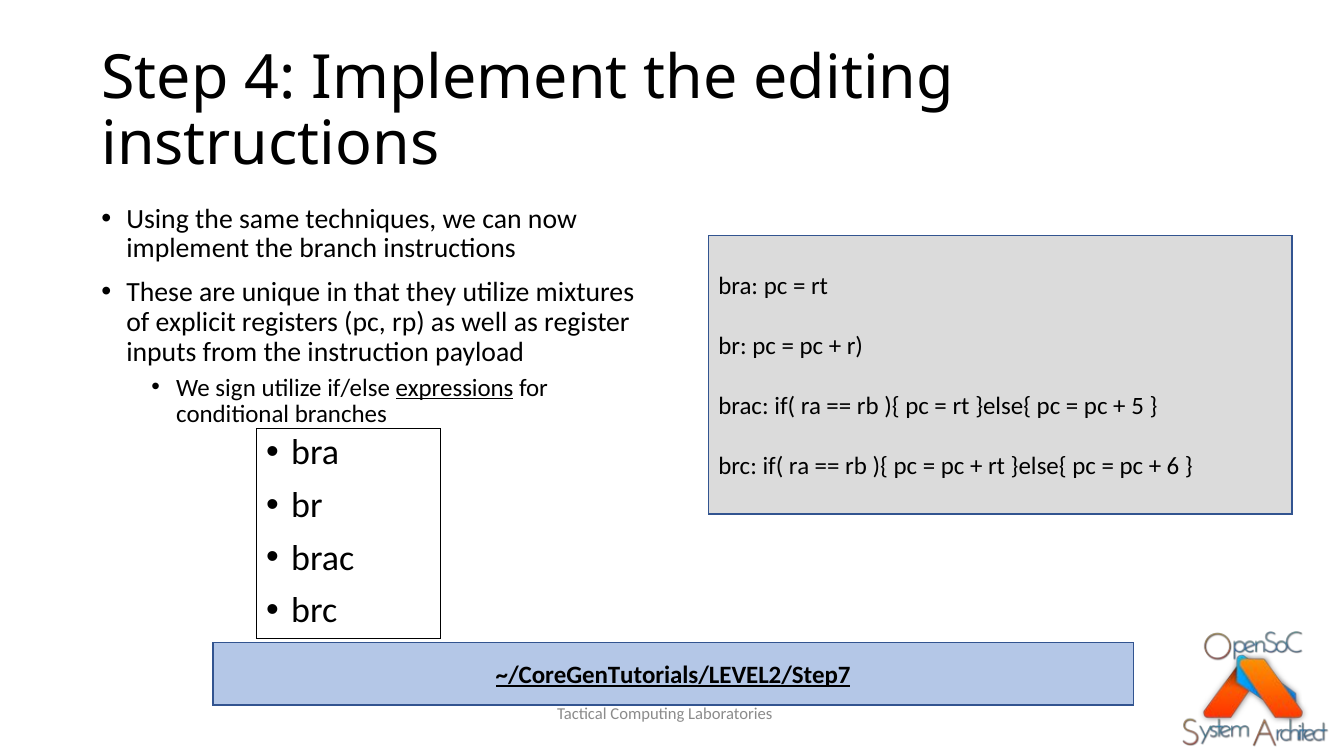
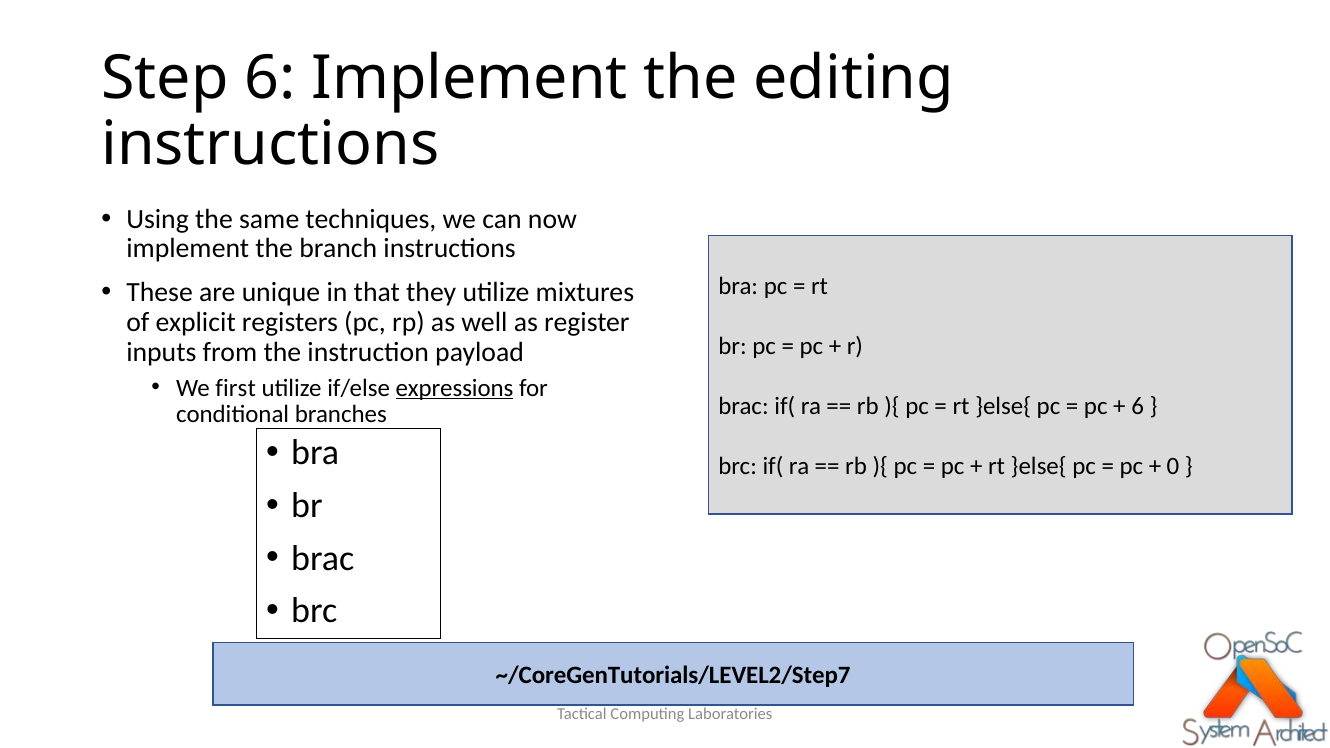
Step 4: 4 -> 6 (270, 79)
sign: sign -> first (236, 388)
5: 5 -> 6 (1138, 407)
6: 6 -> 0 (1173, 466)
~/CoreGenTutorials/LEVEL2/Step7 underline: present -> none (673, 676)
